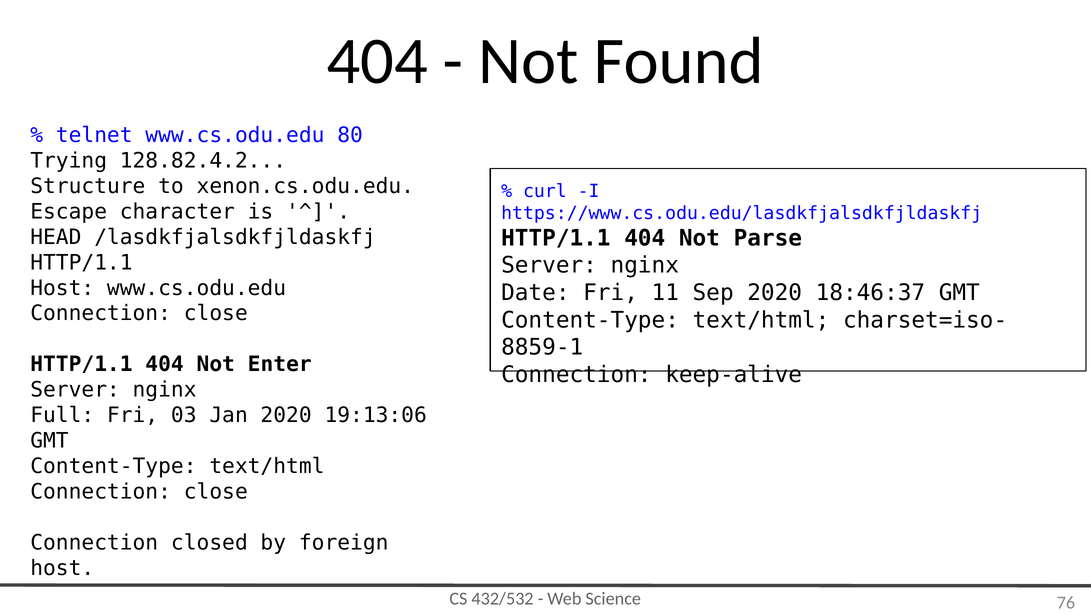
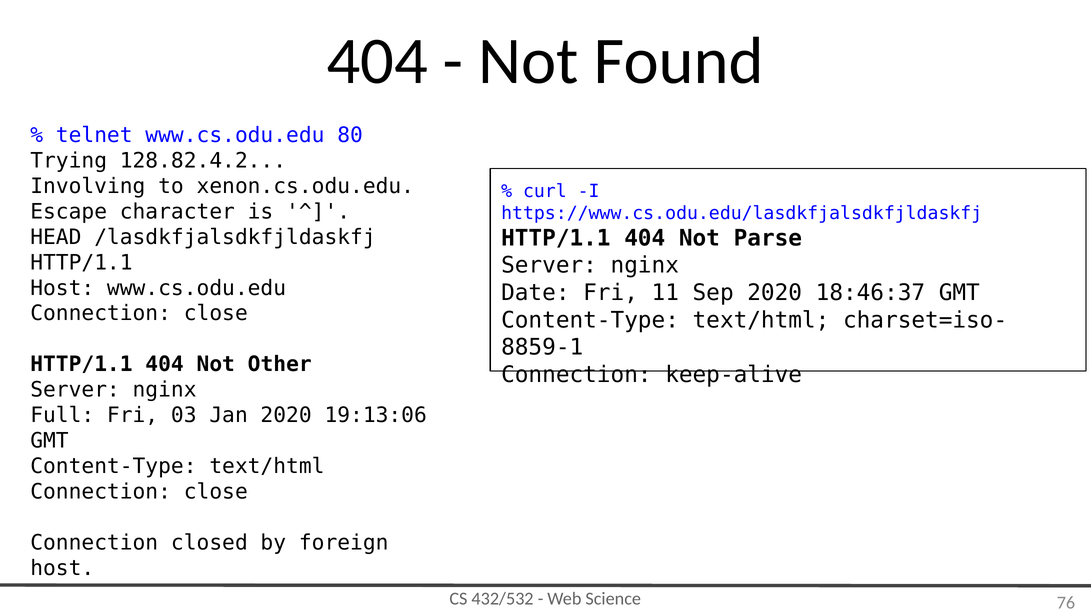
Structure: Structure -> Involving (88, 186)
Enter: Enter -> Other (280, 364)
